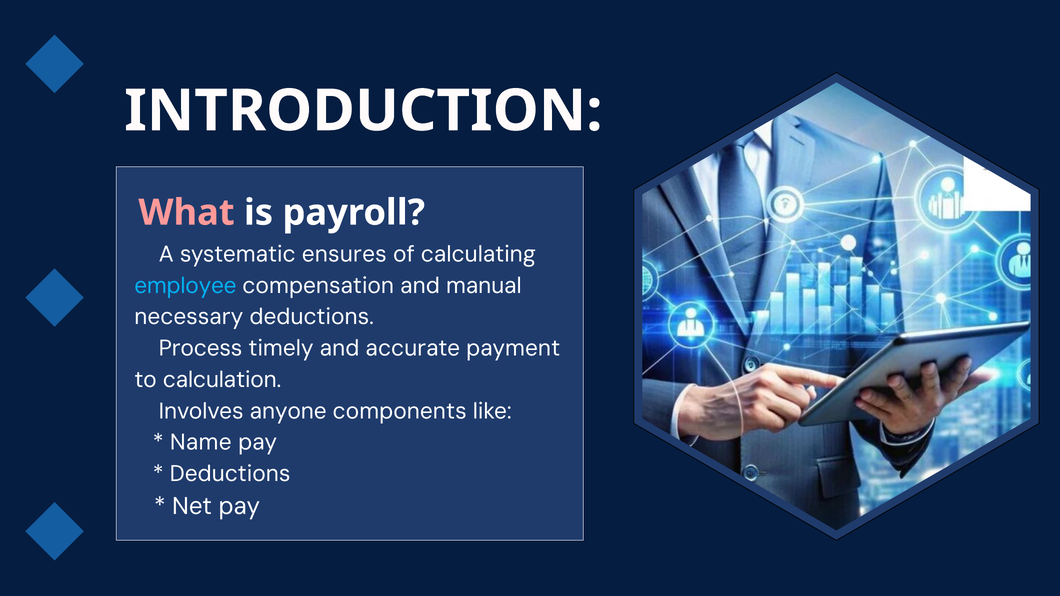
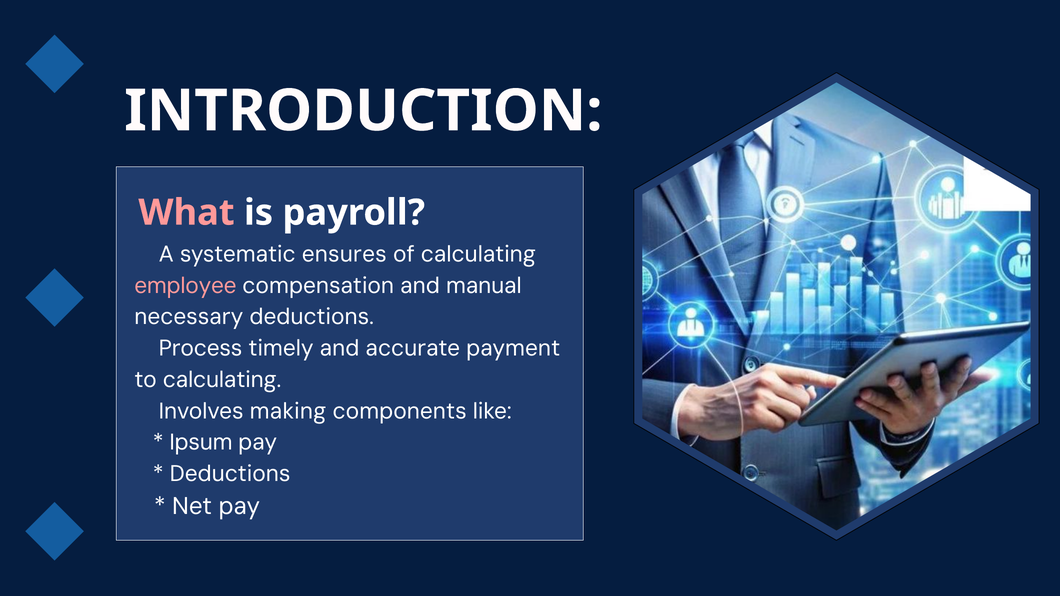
employee colour: light blue -> pink (185, 286)
to calculation: calculation -> calculating (222, 380)
anyone: anyone -> making (288, 411)
Name: Name -> Ipsum (201, 443)
